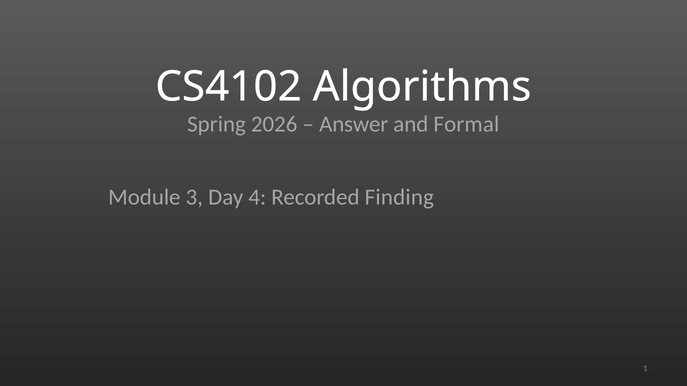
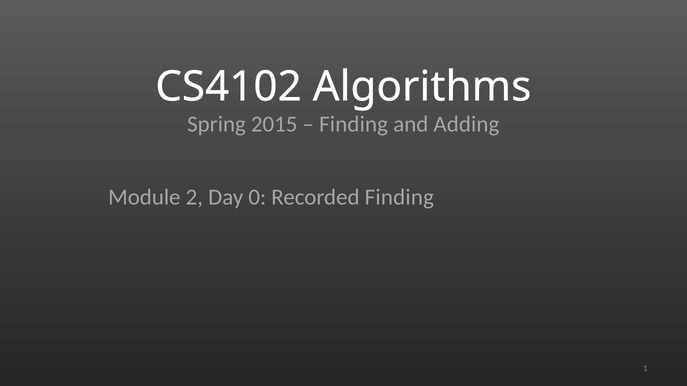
2026: 2026 -> 2015 (274, 124)
Answer: Answer -> Finding (354, 124)
Formal: Formal -> Adding (466, 124)
3: 3 -> 2 (194, 198)
4: 4 -> 0 (257, 198)
